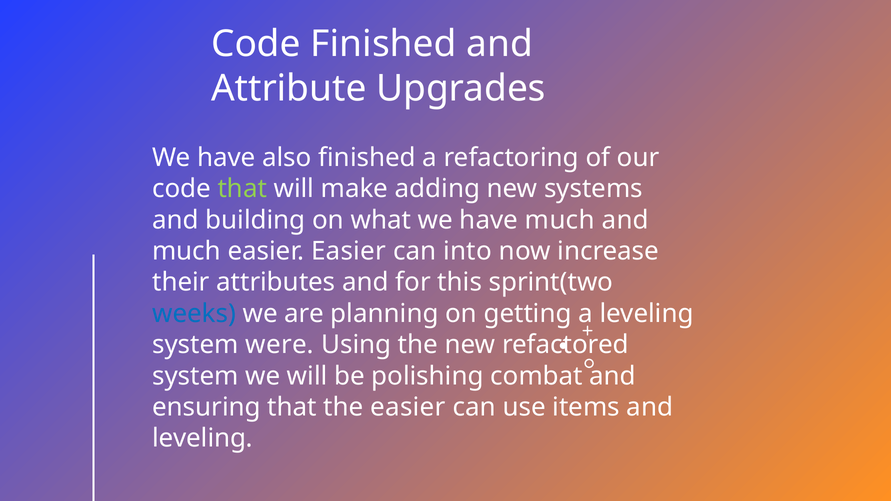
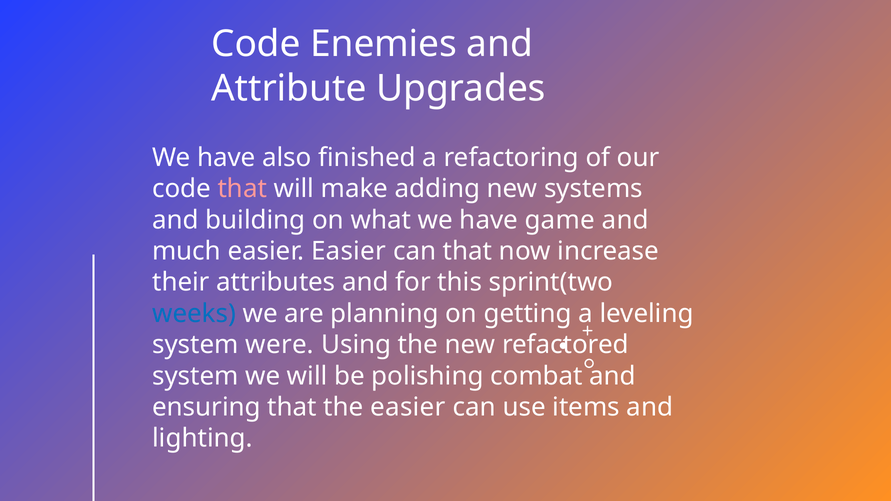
Code Finished: Finished -> Enemies (384, 44)
that colour: light green -> pink (242, 189)
have much: much -> game (560, 220)
can into: into -> that (468, 251)
leveling: leveling -> lighting (202, 439)
